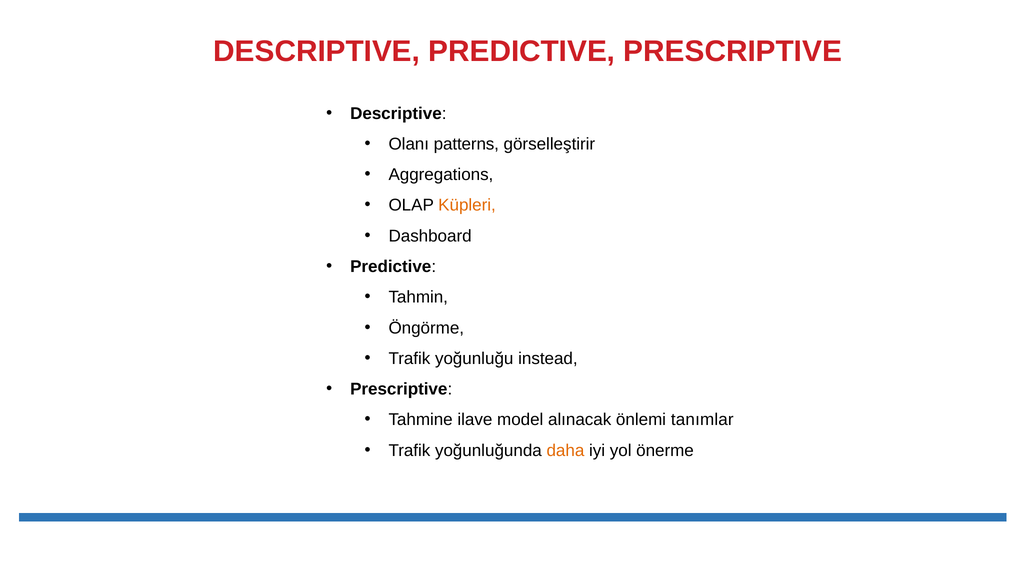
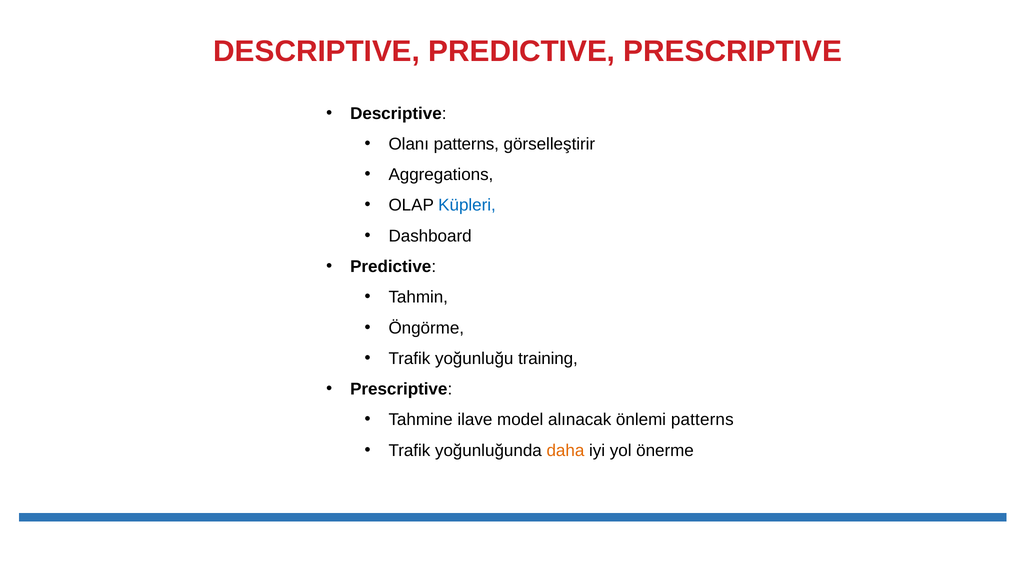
Küpleri colour: orange -> blue (467, 205)
instead: instead -> training (548, 359)
önlemi tanımlar: tanımlar -> patterns (702, 420)
